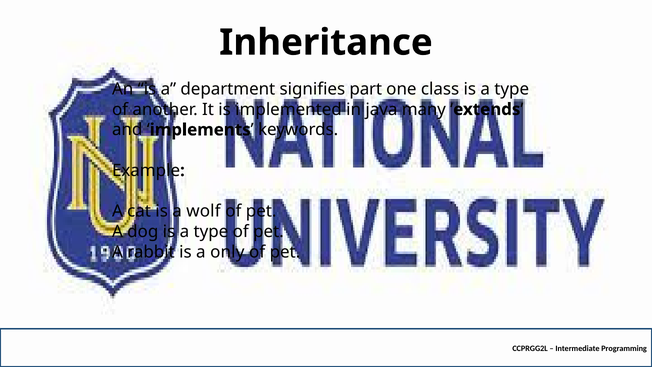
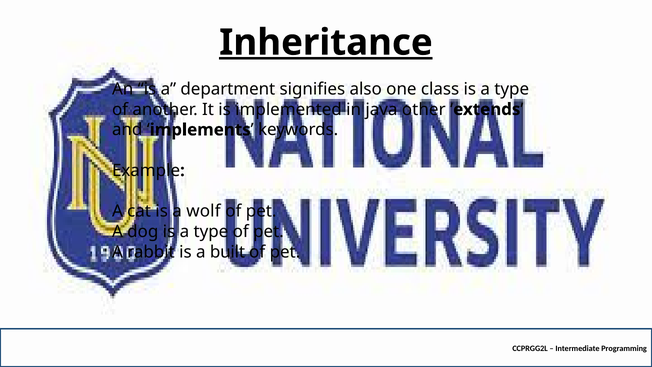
Inheritance underline: none -> present (326, 43)
part: part -> also (366, 89)
many: many -> other (424, 109)
only: only -> built (227, 252)
